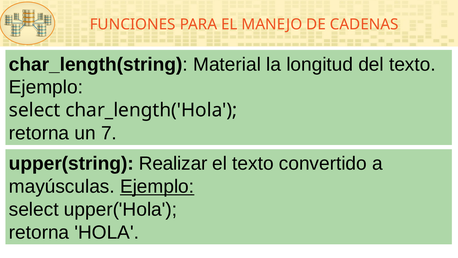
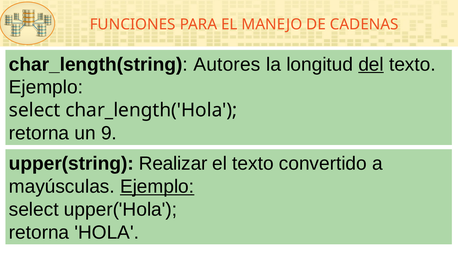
Material: Material -> Autores (227, 64)
del underline: none -> present (371, 64)
7: 7 -> 9 (109, 133)
